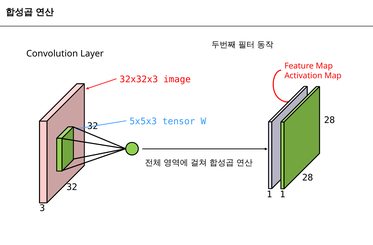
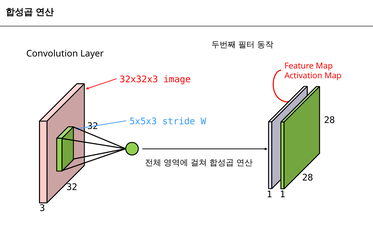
tensor: tensor -> stride (179, 121)
